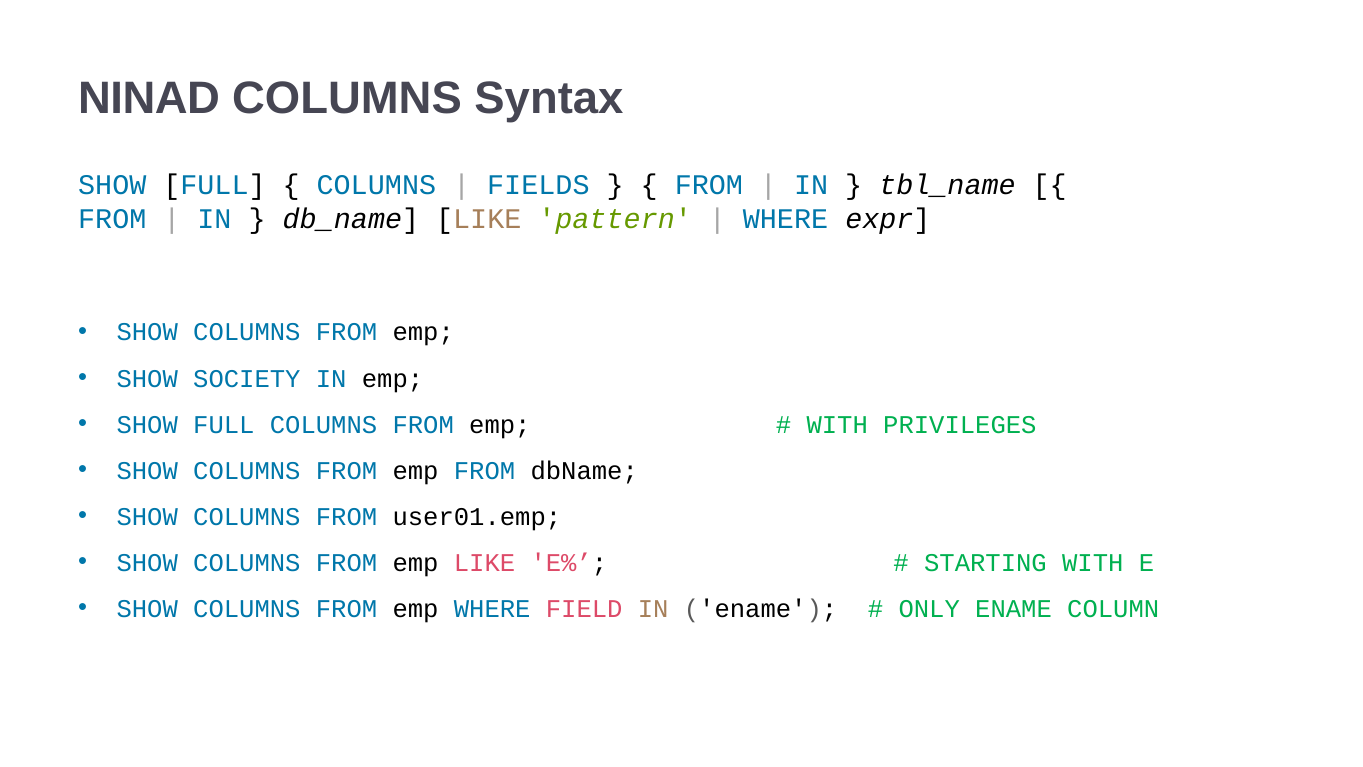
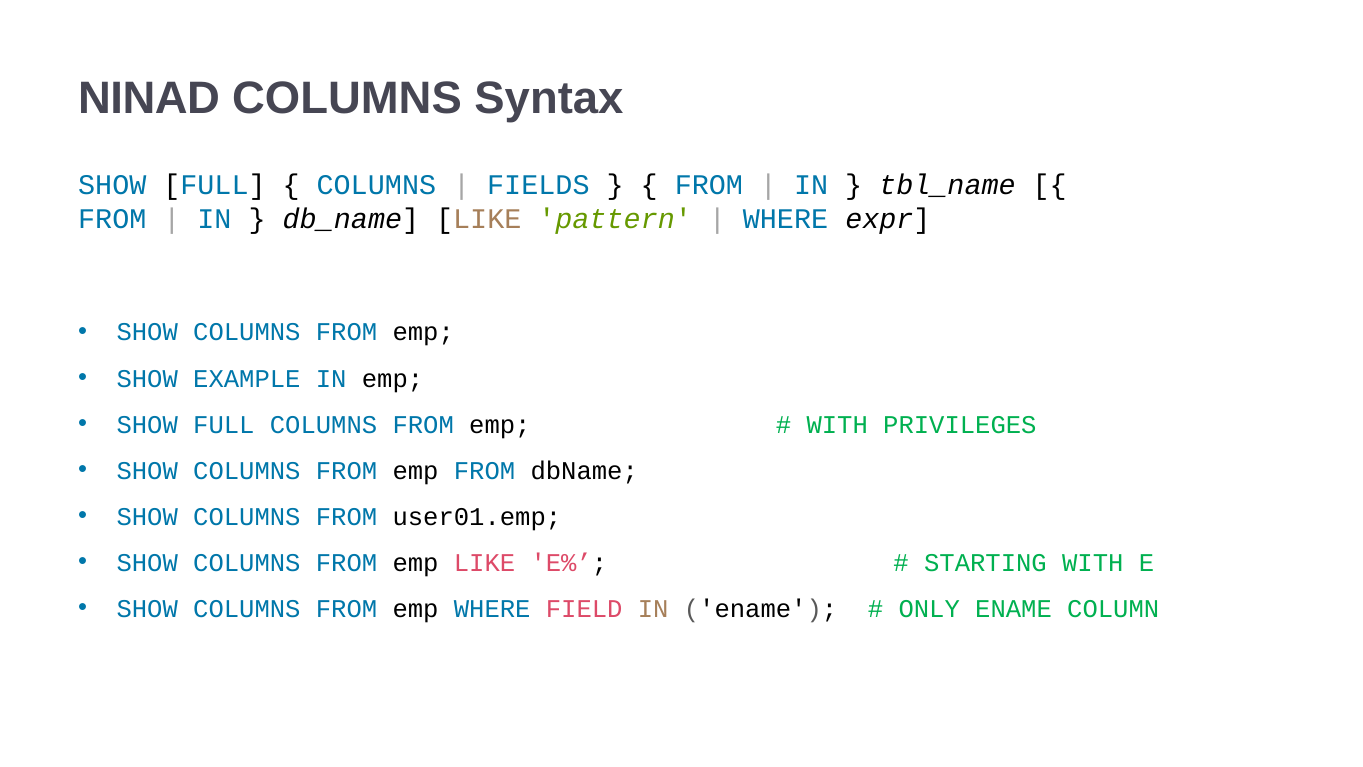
SOCIETY: SOCIETY -> EXAMPLE (247, 378)
